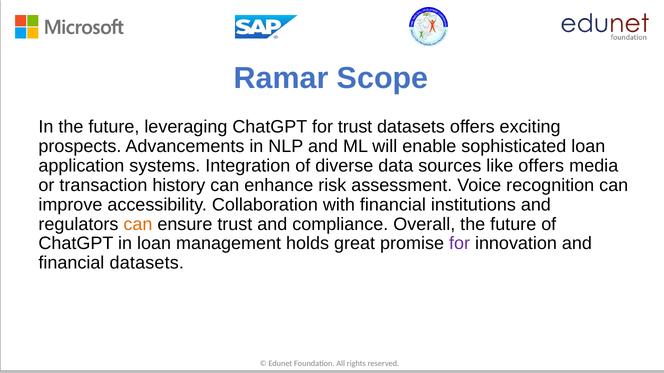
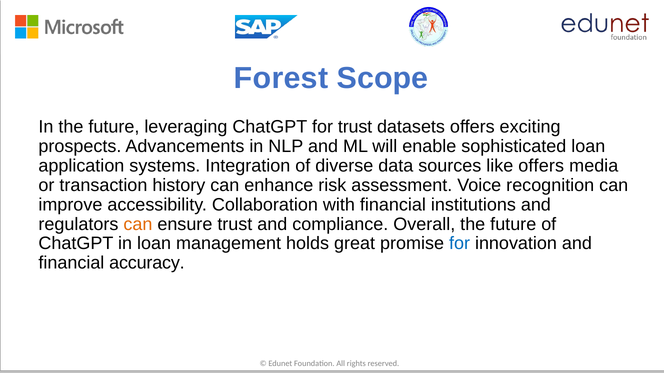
Ramar: Ramar -> Forest (281, 78)
for colour: purple -> blue (460, 244)
financial datasets: datasets -> accuracy (147, 263)
